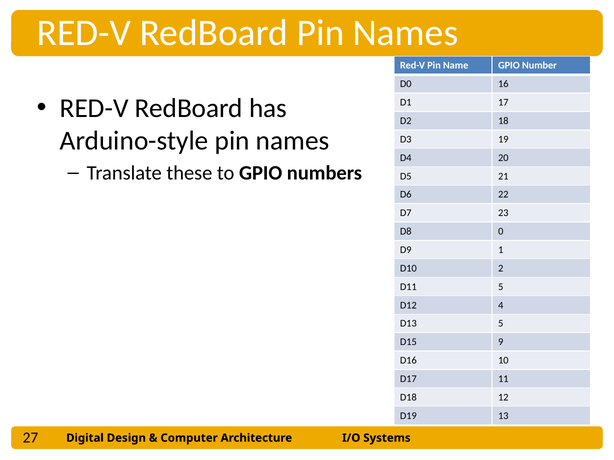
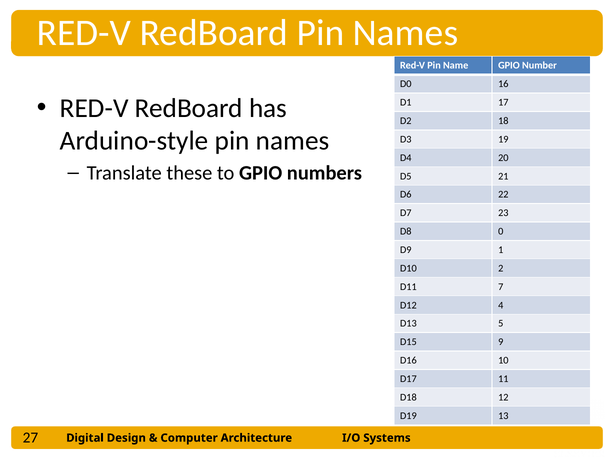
D11 5: 5 -> 7 (501, 287)
